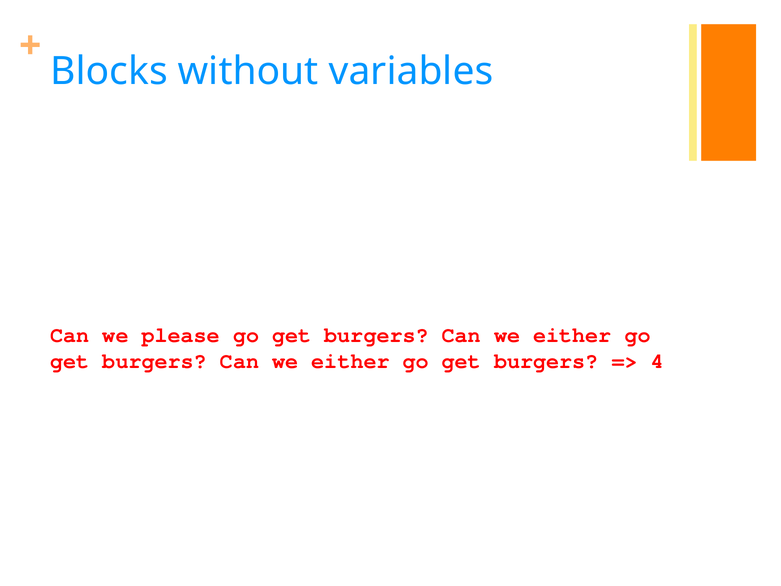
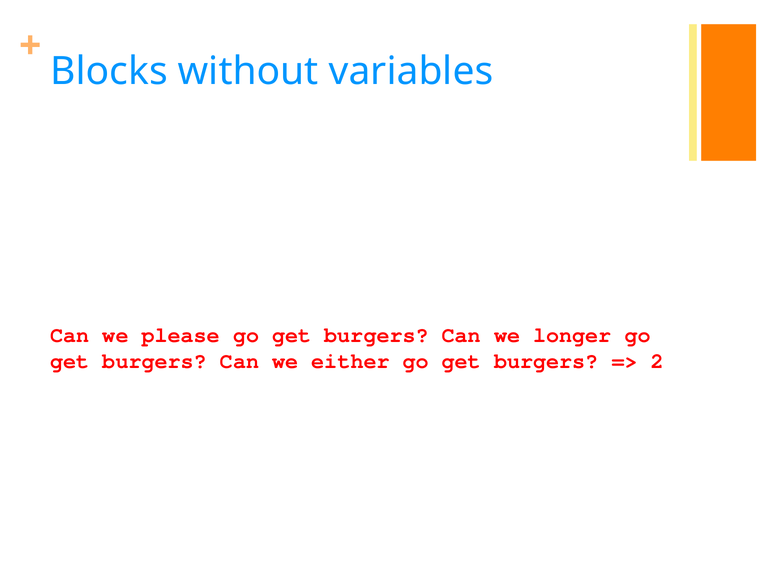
either: either -> longer (572, 335)
4: 4 -> 2 (657, 361)
